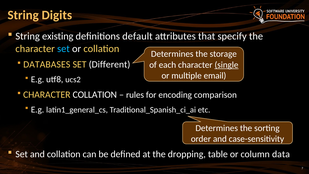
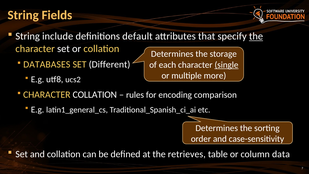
Digits: Digits -> Fields (57, 15)
existing: existing -> include (58, 36)
the underline: none -> present (256, 36)
set colour: light blue -> white (63, 49)
email: email -> more (215, 76)
dropping: dropping -> retrieves (187, 154)
